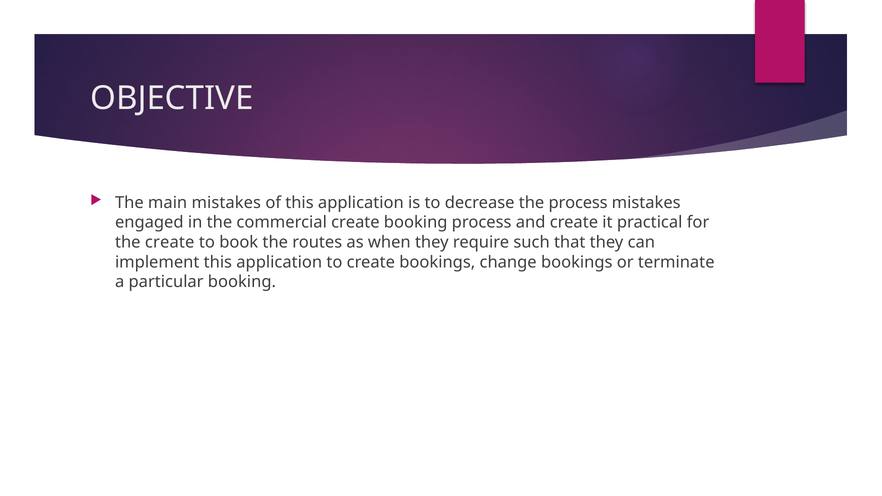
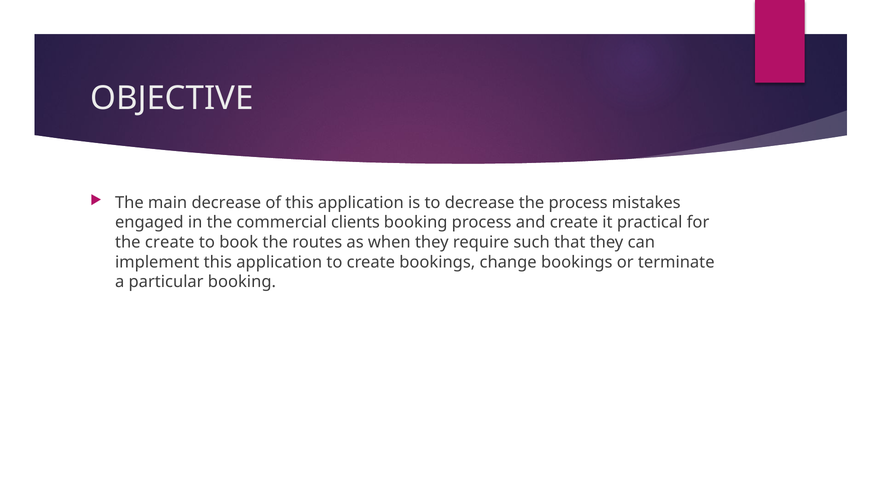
main mistakes: mistakes -> decrease (226, 203)
commercial create: create -> clients (355, 223)
